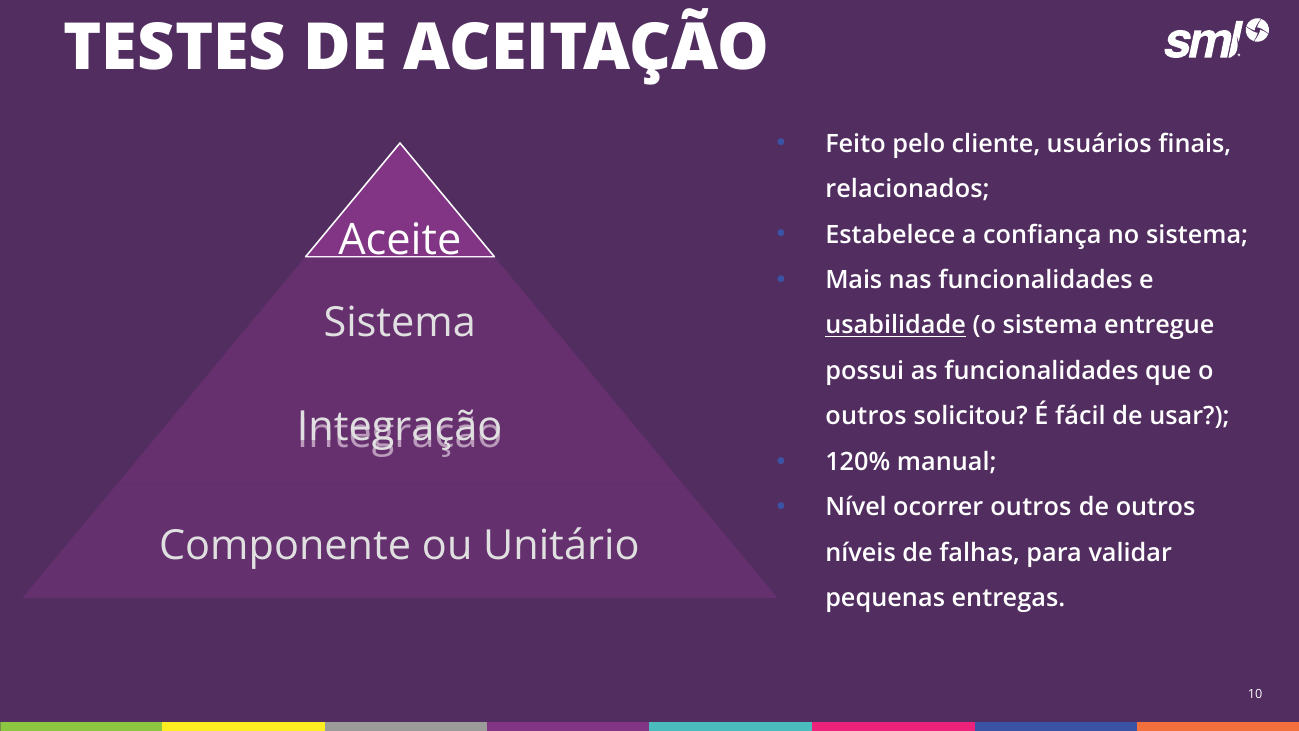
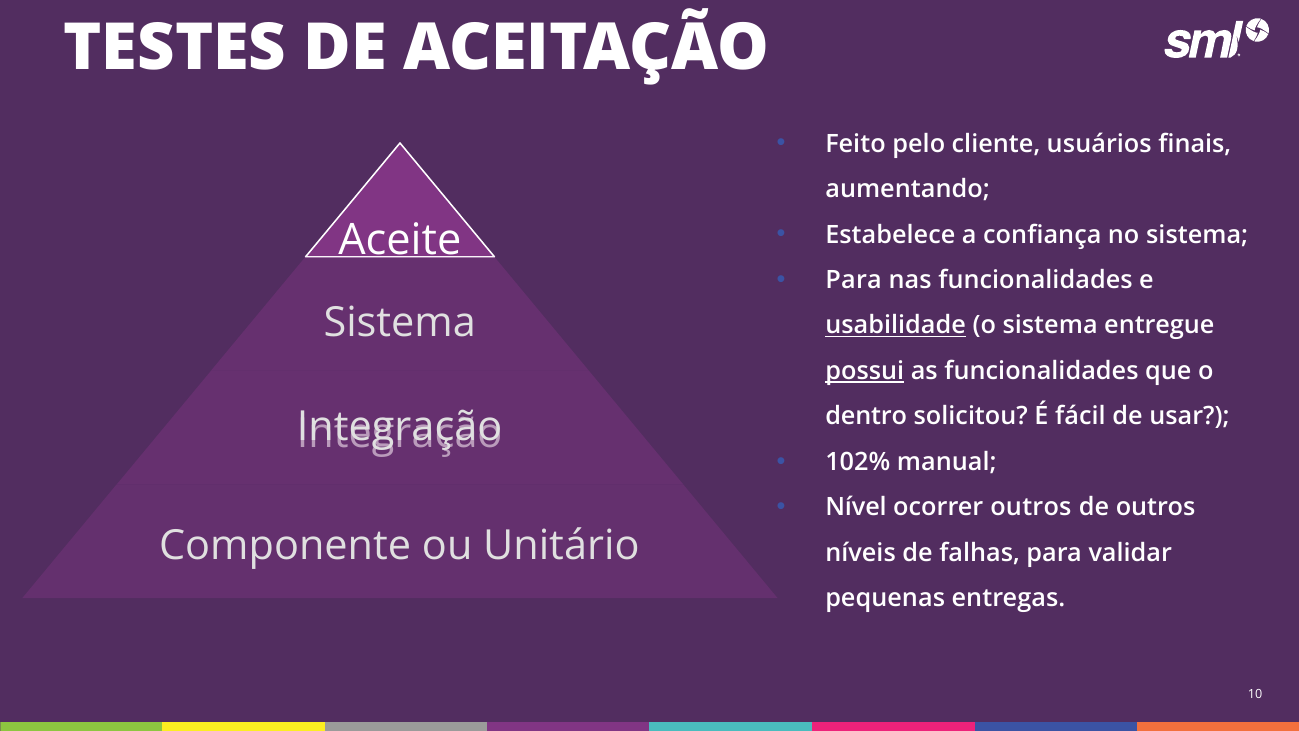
relacionados: relacionados -> aumentando (908, 189)
Mais: Mais -> Para (854, 280)
possui underline: none -> present (865, 371)
outros: outros -> dentro (866, 416)
120%: 120% -> 102% (858, 462)
